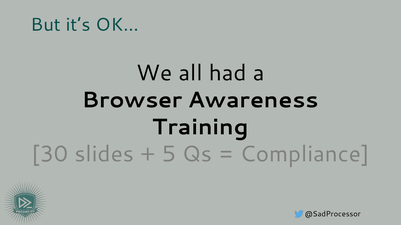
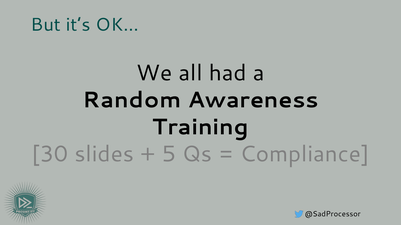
Browser: Browser -> Random (132, 100)
